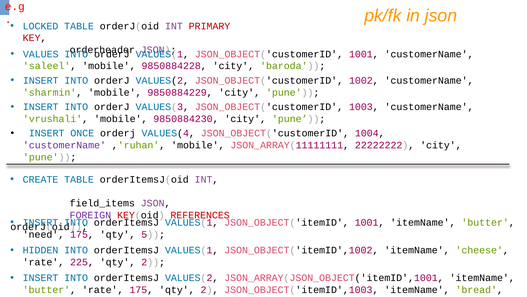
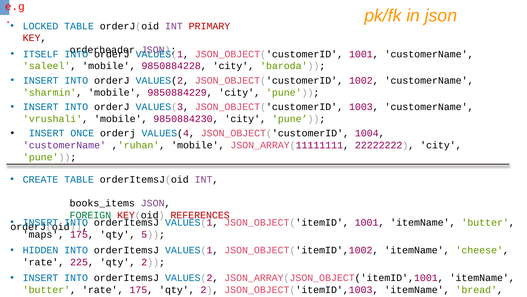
VALUES: VALUES -> ITSELF (41, 54)
field_items: field_items -> books_items (102, 203)
FOREIGN colour: purple -> green (90, 215)
need: need -> maps (43, 234)
